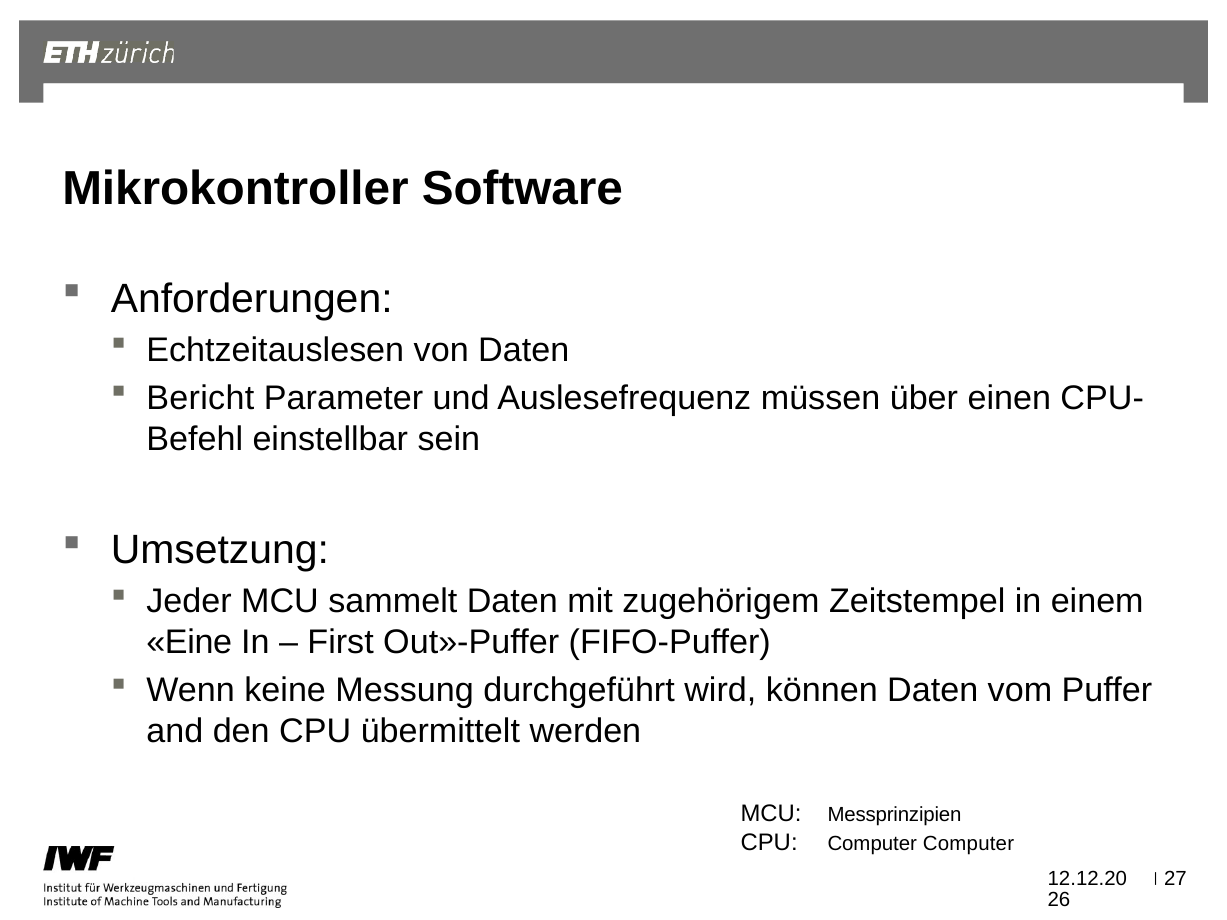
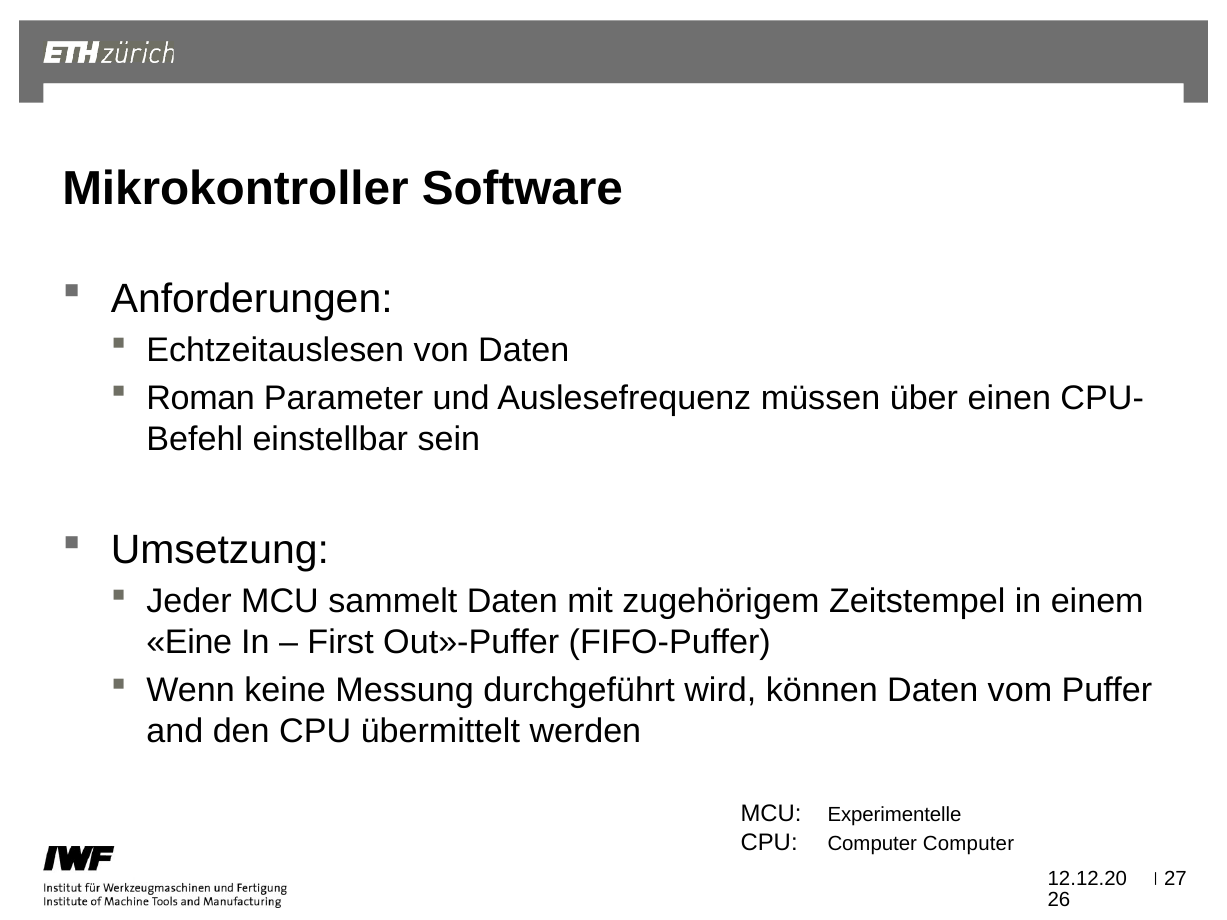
Bericht: Bericht -> Roman (201, 398)
Messprinzipien: Messprinzipien -> Experimentelle (894, 815)
